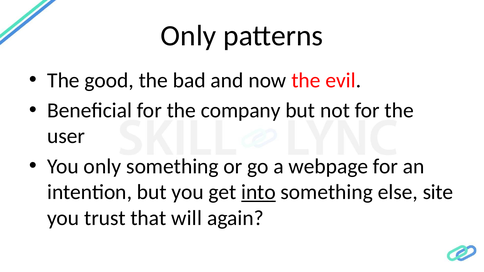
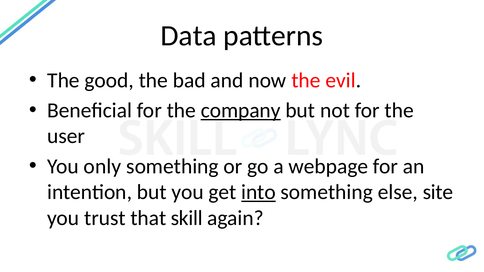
Only: Only -> Data (189, 36)
company underline: none -> present (241, 111)
will: will -> skill (187, 218)
